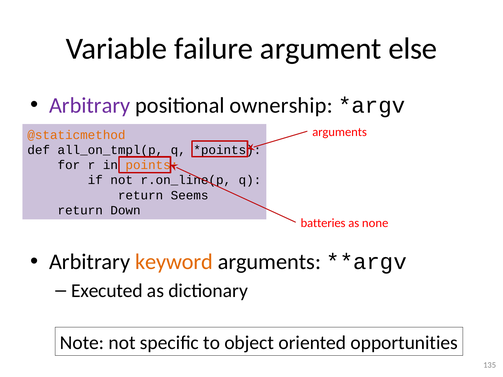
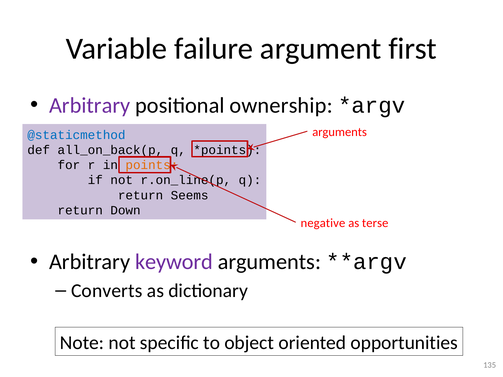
else: else -> first (413, 49)
@staticmethod colour: orange -> blue (76, 135)
all_on_tmpl(p: all_on_tmpl(p -> all_on_back(p (110, 150)
batteries: batteries -> negative (323, 223)
none: none -> terse (375, 223)
keyword colour: orange -> purple (174, 262)
Executed: Executed -> Converts (107, 291)
